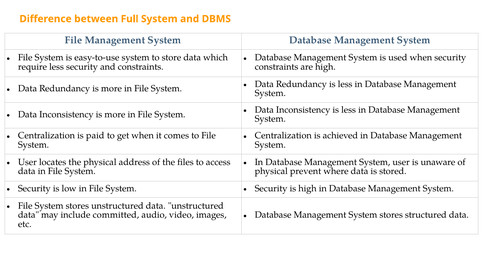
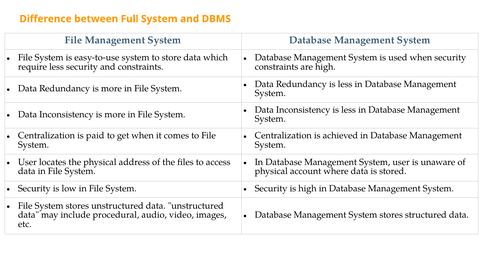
prevent: prevent -> account (306, 171)
committed: committed -> procedural (116, 215)
